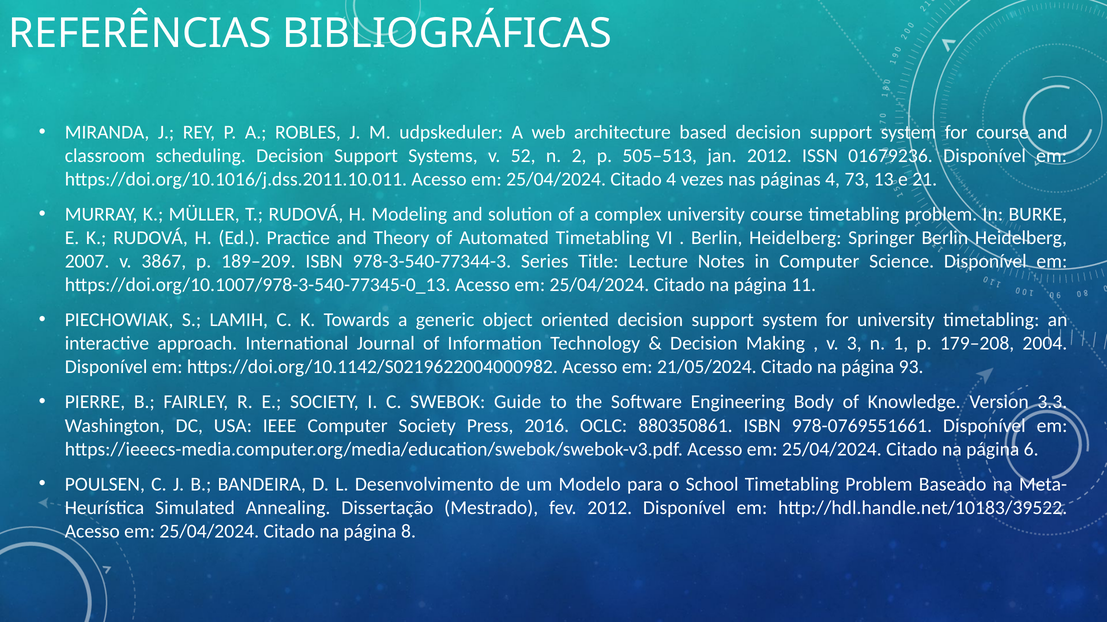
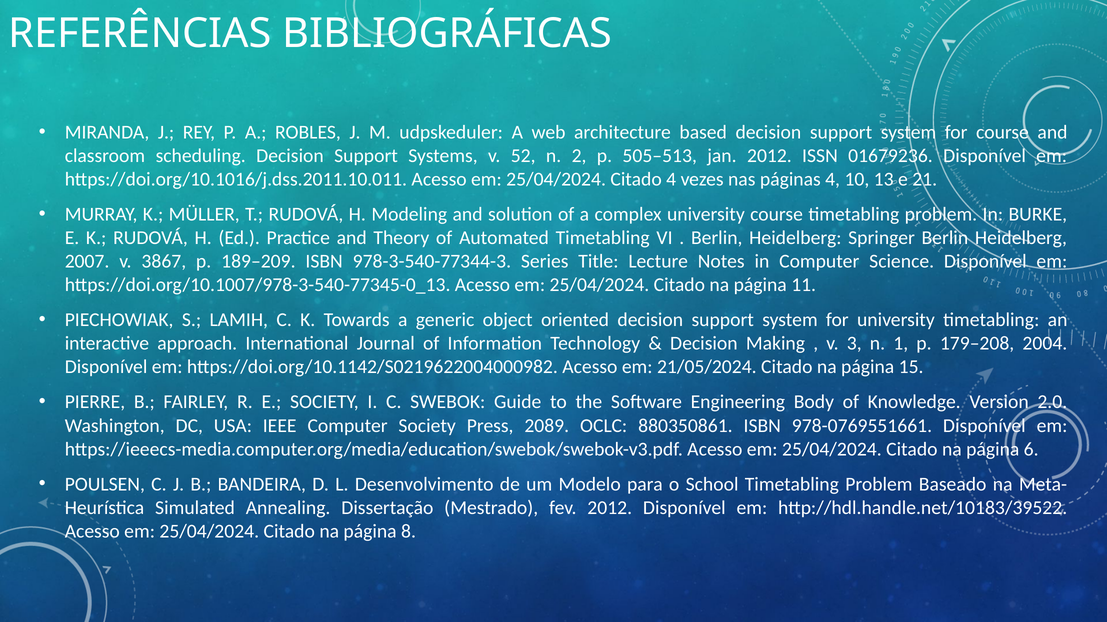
73: 73 -> 10 (857, 180)
93: 93 -> 15 (911, 367)
3.3: 3.3 -> 2.0 (1052, 402)
2016: 2016 -> 2089 (547, 426)
